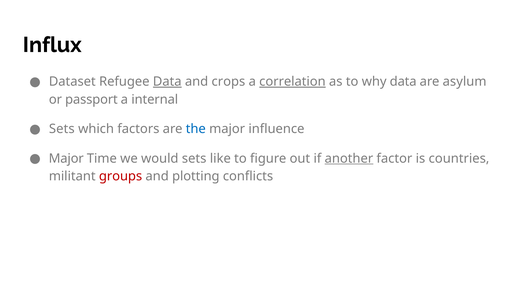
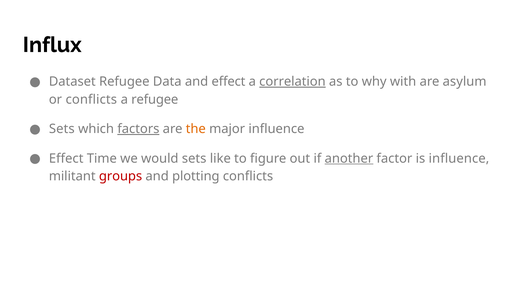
Data underline: present -> none (167, 82)
and crops: crops -> effect (228, 82)
why data: data -> with (403, 82)
or passport: passport -> conflicts (91, 100)
a internal: internal -> refugee (155, 100)
factors underline: none -> present (138, 129)
the colour: blue -> orange (196, 129)
Major: Major -> Effect (66, 158)
is countries: countries -> influence (459, 158)
